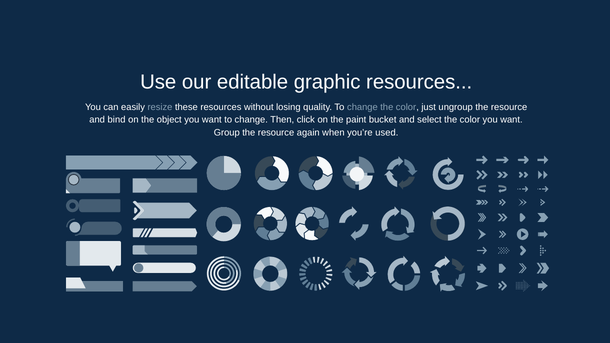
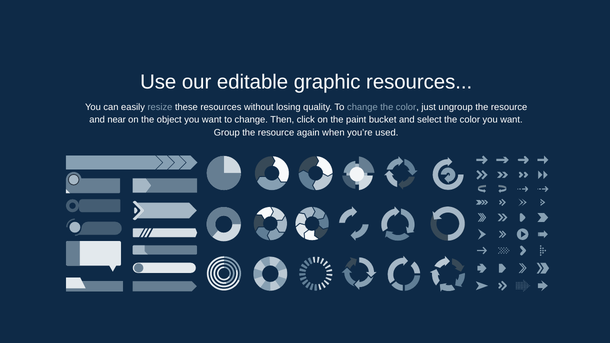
bind: bind -> near (117, 120)
